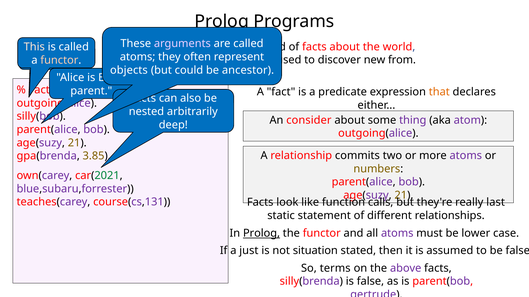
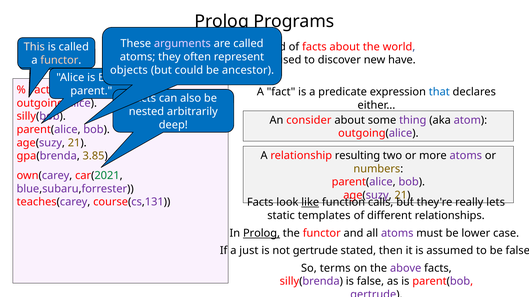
from: from -> have (402, 60)
that colour: orange -> blue (439, 92)
commits: commits -> resulting (357, 156)
like underline: none -> present (310, 203)
last: last -> lets (496, 203)
statement: statement -> templates (324, 216)
not situation: situation -> gertrude (315, 251)
